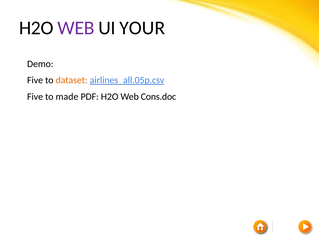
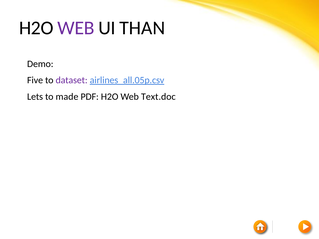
YOUR: YOUR -> THAN (142, 28)
dataset colour: orange -> purple (72, 80)
Five: Five -> Lets (35, 97)
Cons.doc: Cons.doc -> Text.doc (158, 97)
